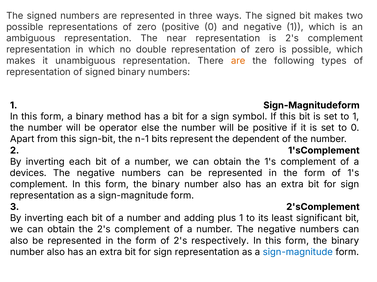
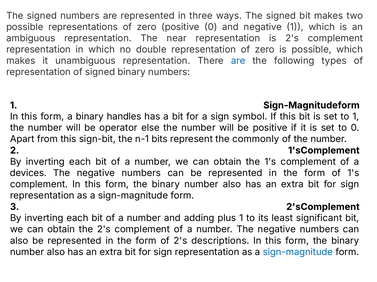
are colour: orange -> blue (238, 61)
method: method -> handles (124, 117)
dependent: dependent -> commonly (256, 140)
respectively: respectively -> descriptions (220, 241)
